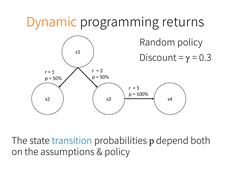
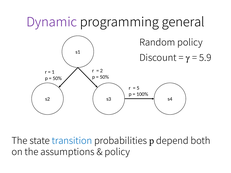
Dynamic colour: orange -> purple (52, 22)
returns: returns -> general (183, 22)
0.3: 0.3 -> 5.9 (205, 58)
